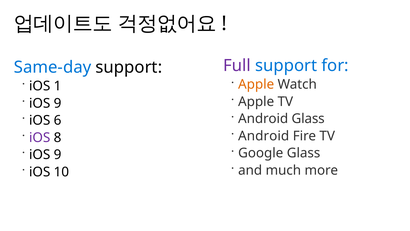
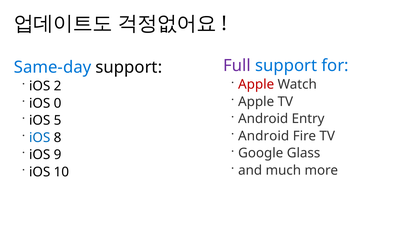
Apple colour: orange -> red (256, 84)
1: 1 -> 2 (58, 86)
9: 9 -> 0 (58, 103)
Android Glass: Glass -> Entry (308, 119)
6: 6 -> 5 (58, 120)
iOS colour: purple -> blue (40, 137)
